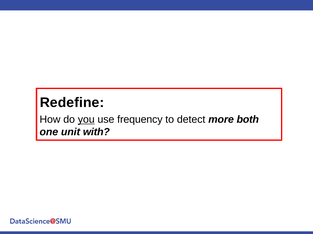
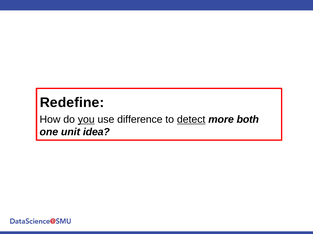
frequency: frequency -> difference (140, 120)
detect underline: none -> present (191, 120)
with: with -> idea (96, 132)
